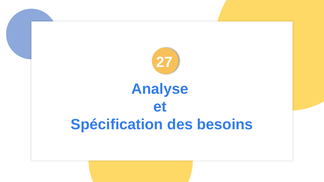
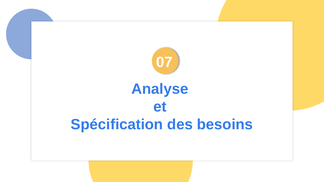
27: 27 -> 07 (164, 62)
